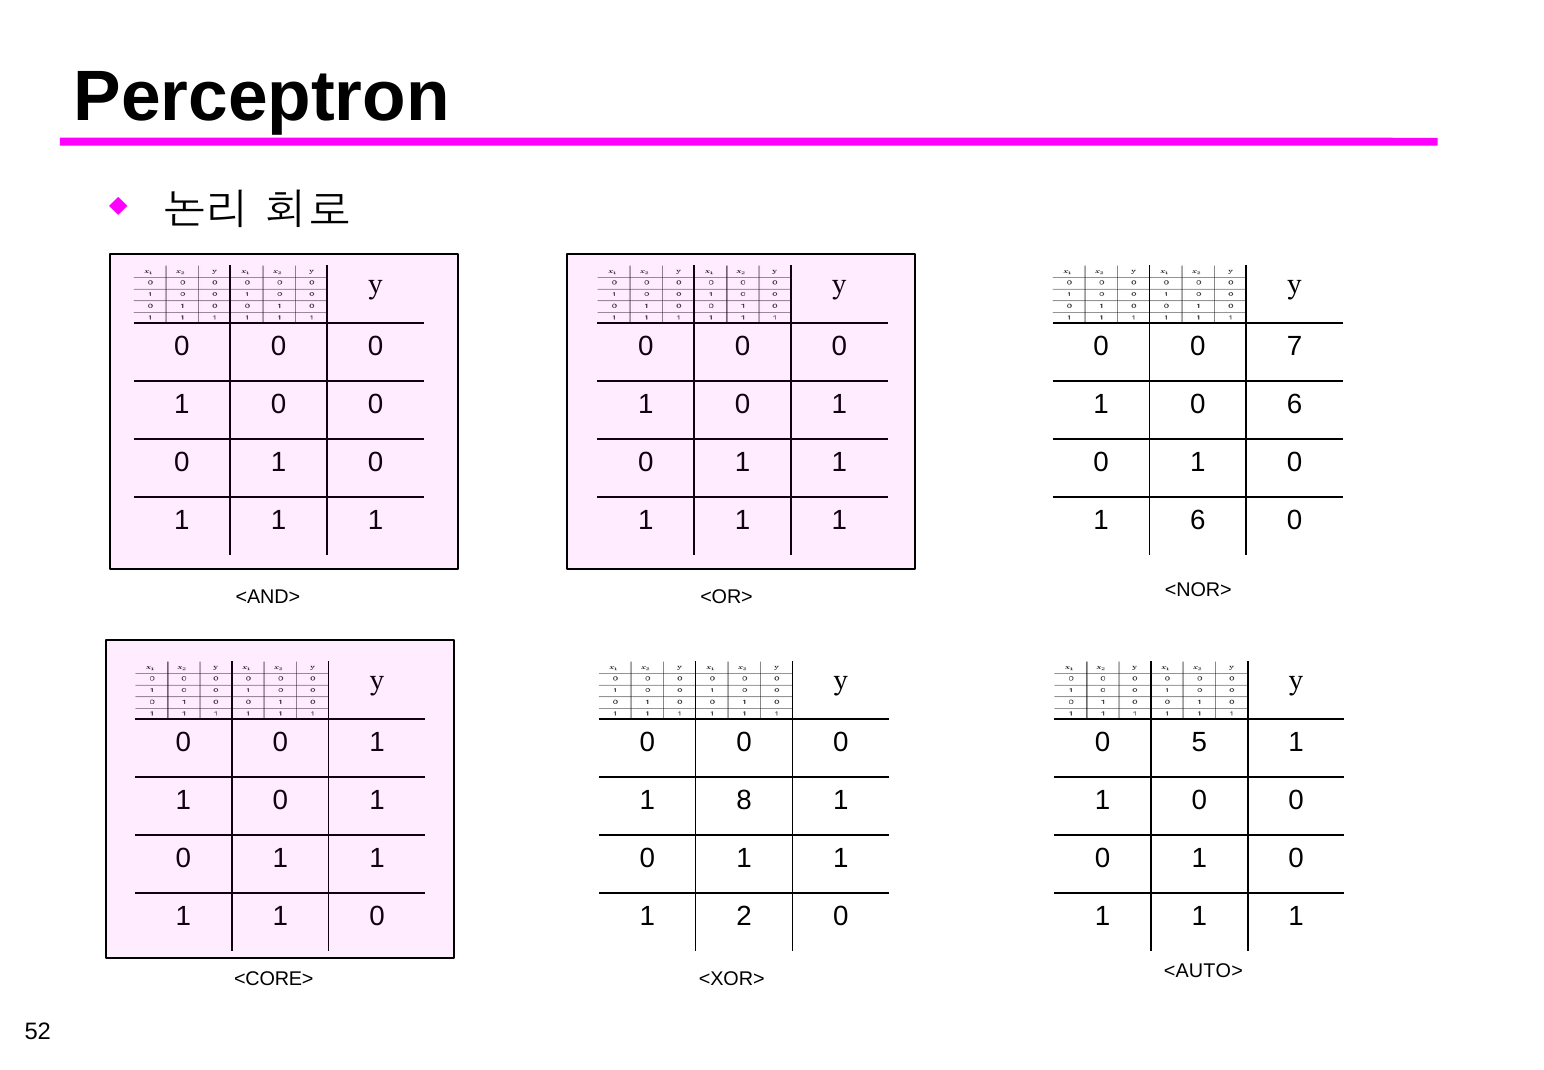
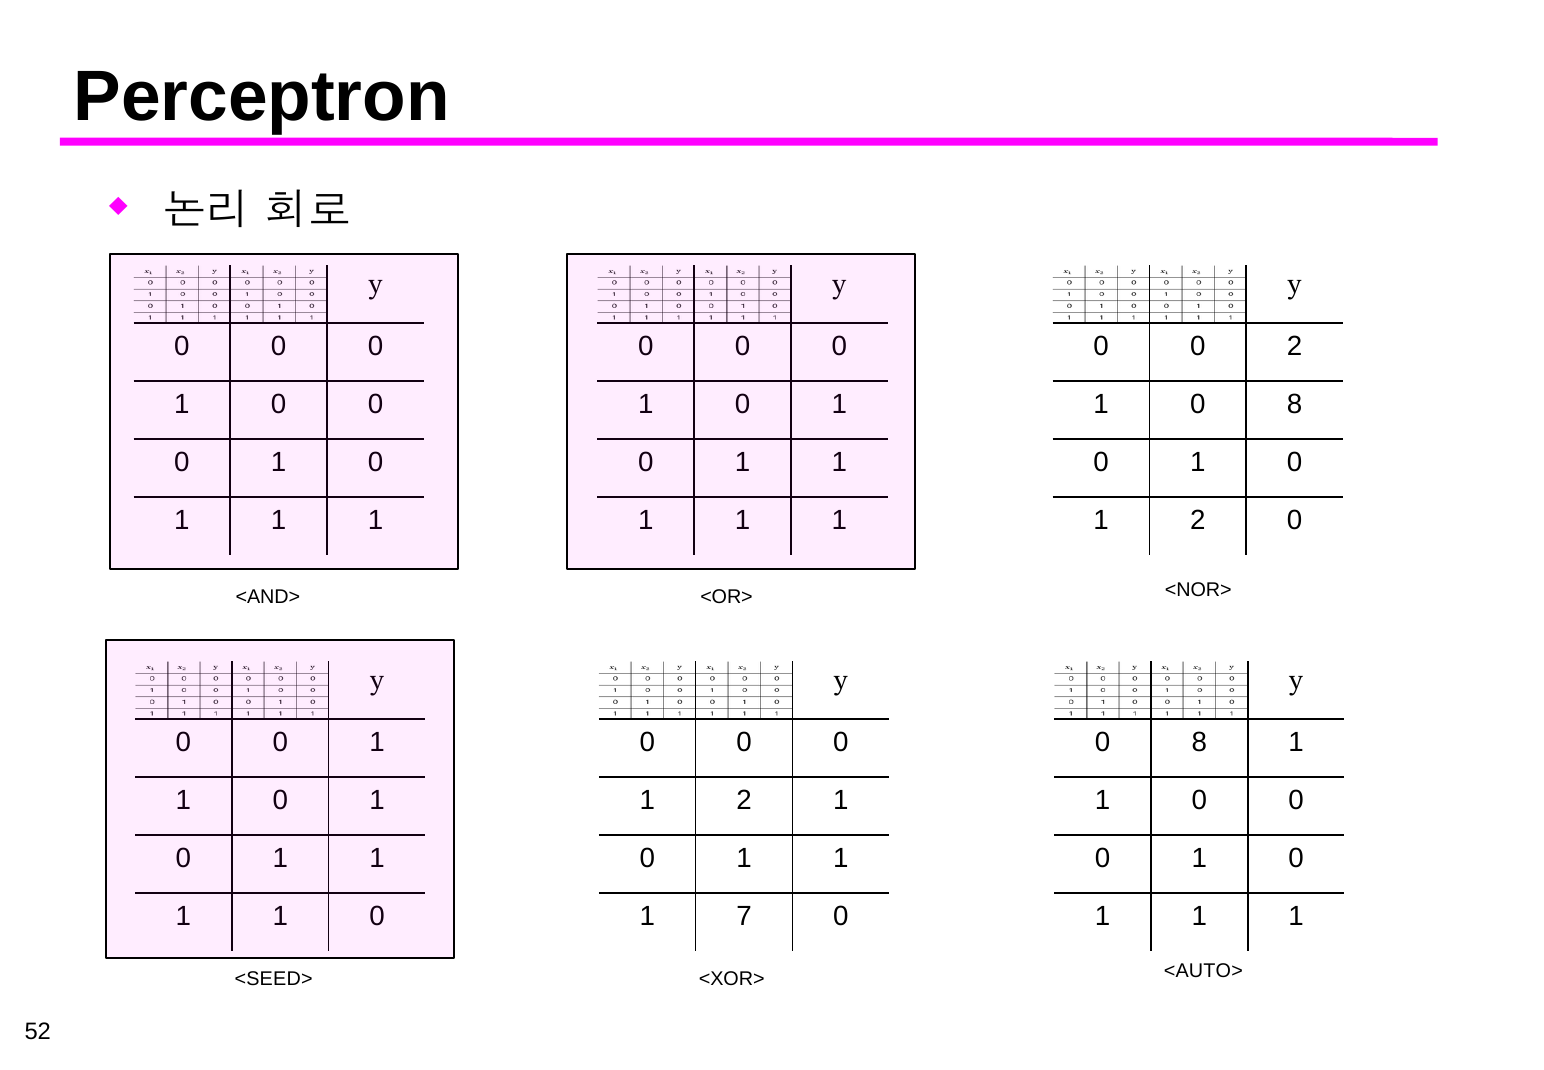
0 7: 7 -> 2 (1295, 346)
1 0 6: 6 -> 8 (1295, 404)
6: 6 -> 2 (1198, 520)
5: 5 -> 8 (1199, 742)
8: 8 -> 2 (744, 800)
2: 2 -> 7 (744, 915)
<CORE>: <CORE> -> <SEED> (274, 978)
